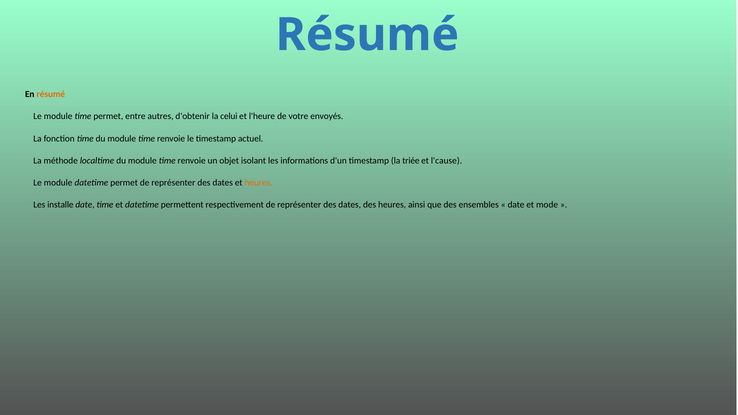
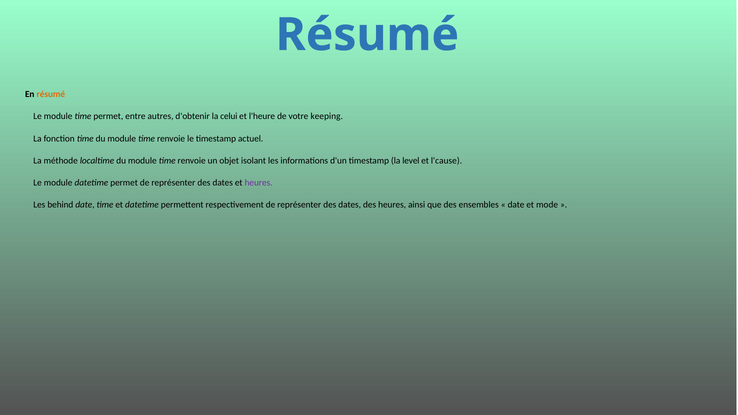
envoyés: envoyés -> keeping (327, 116)
triée: triée -> level (411, 161)
heures colour: orange -> purple (259, 183)
installe: installe -> behind (60, 205)
